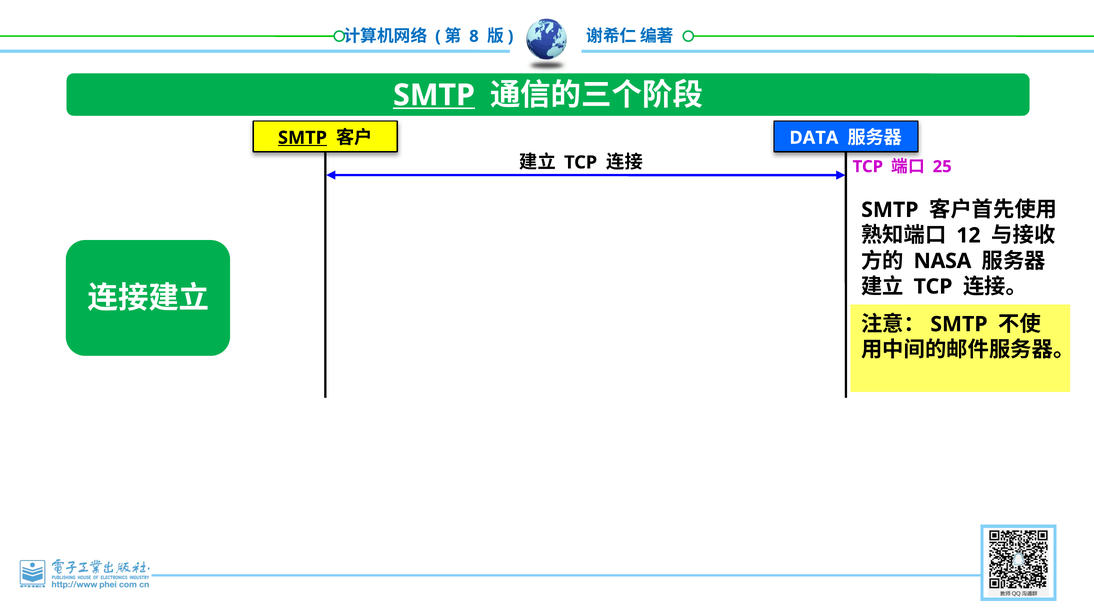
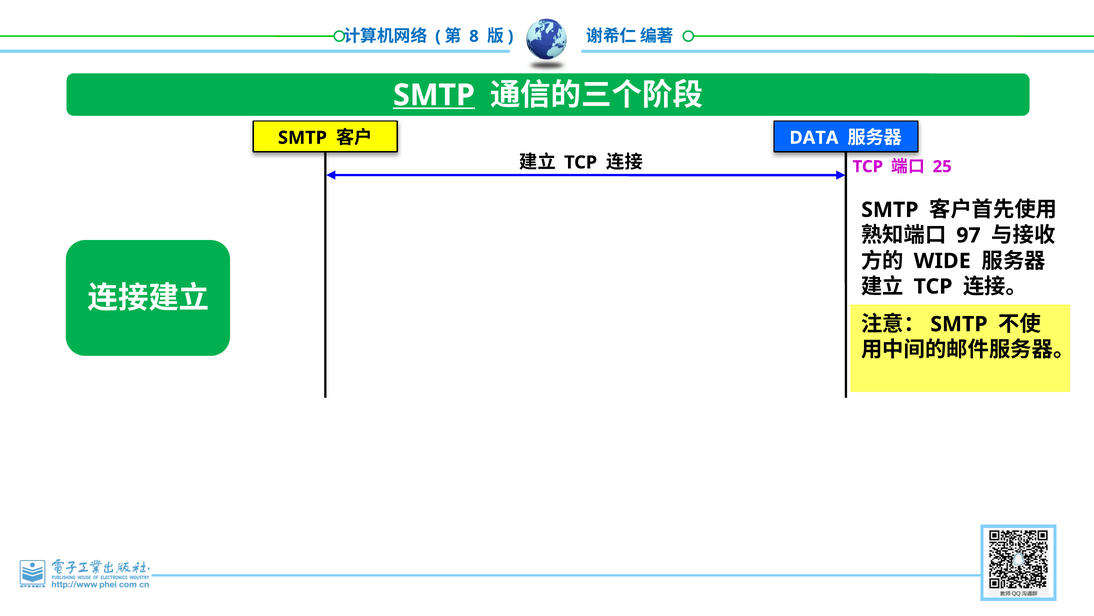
SMTP underline: present -> none (302, 138)
12: 12 -> 97 (968, 235)
NASA: NASA -> WIDE (942, 261)
